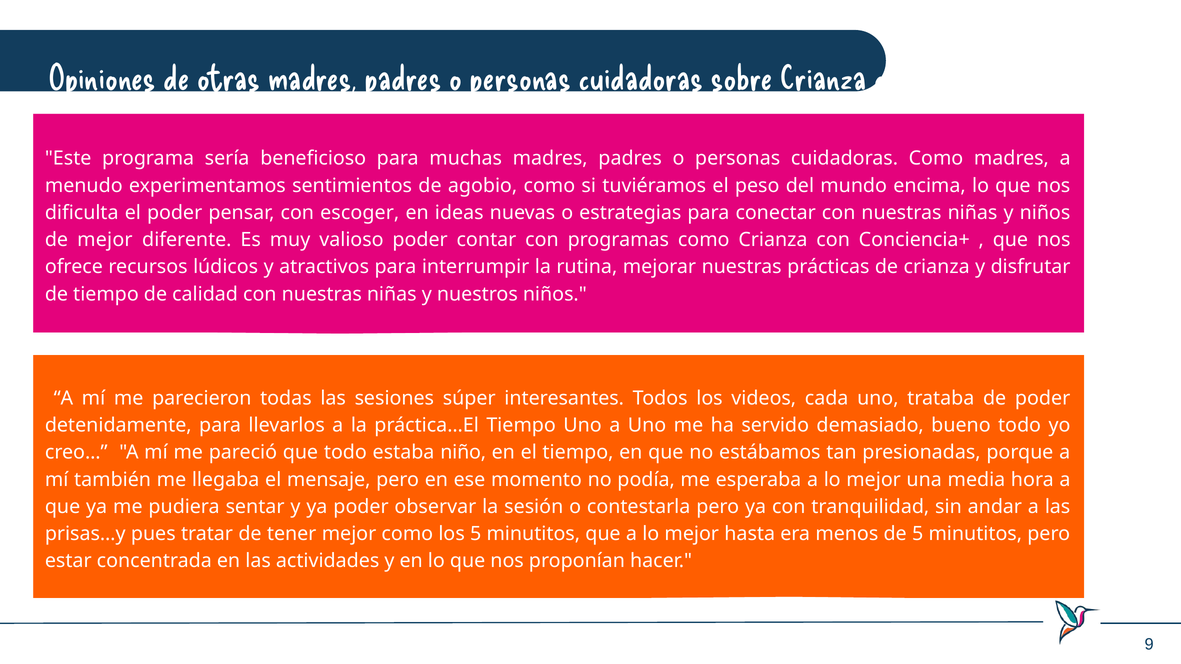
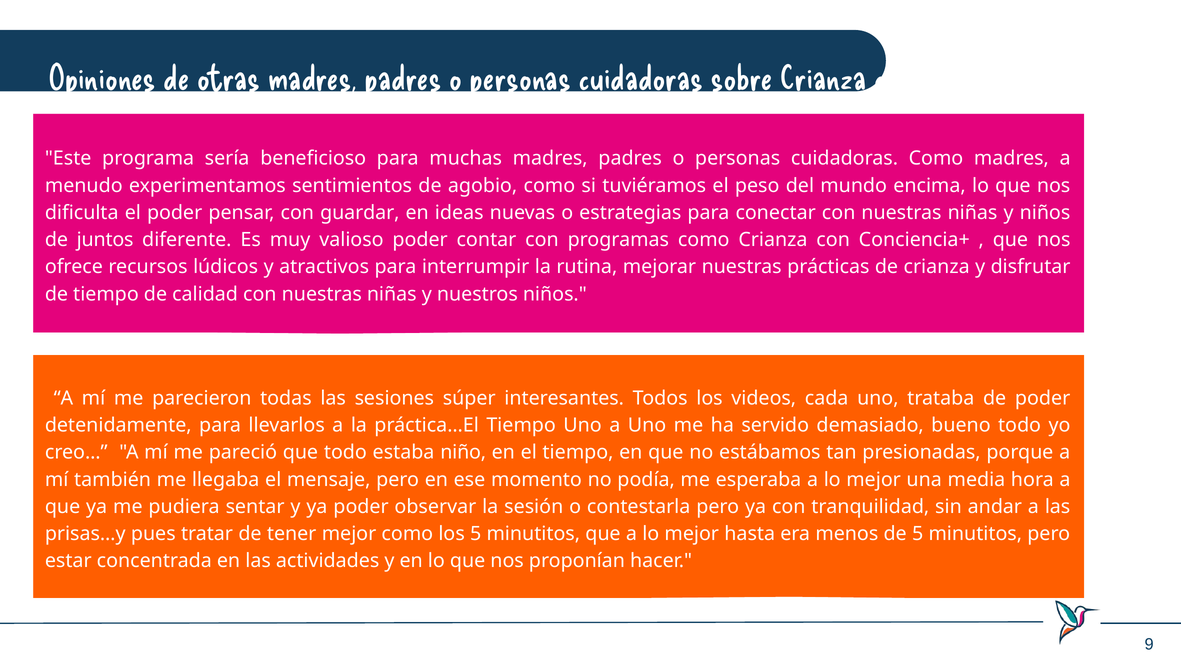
escoger: escoger -> guardar (360, 213)
de mejor: mejor -> juntos (105, 240)
